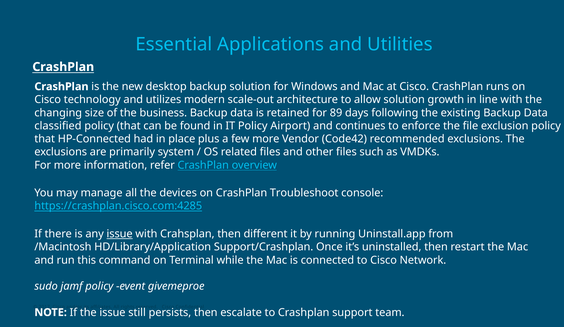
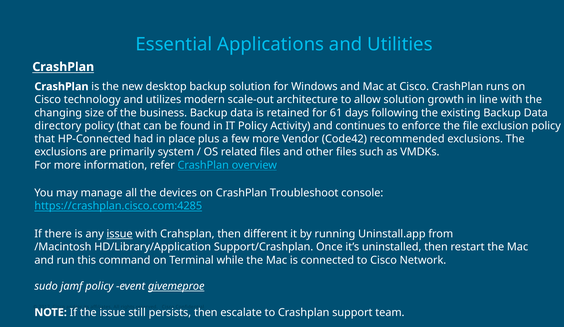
89: 89 -> 61 (336, 113)
classified: classified -> directory (58, 126)
Airport: Airport -> Activity (290, 126)
givemeproe underline: none -> present (176, 286)
